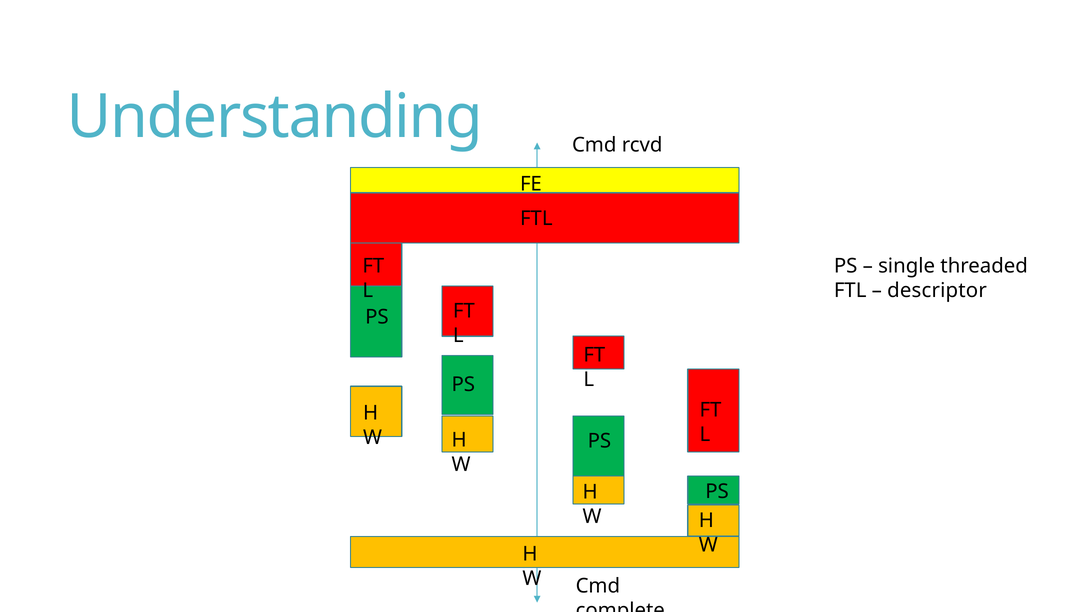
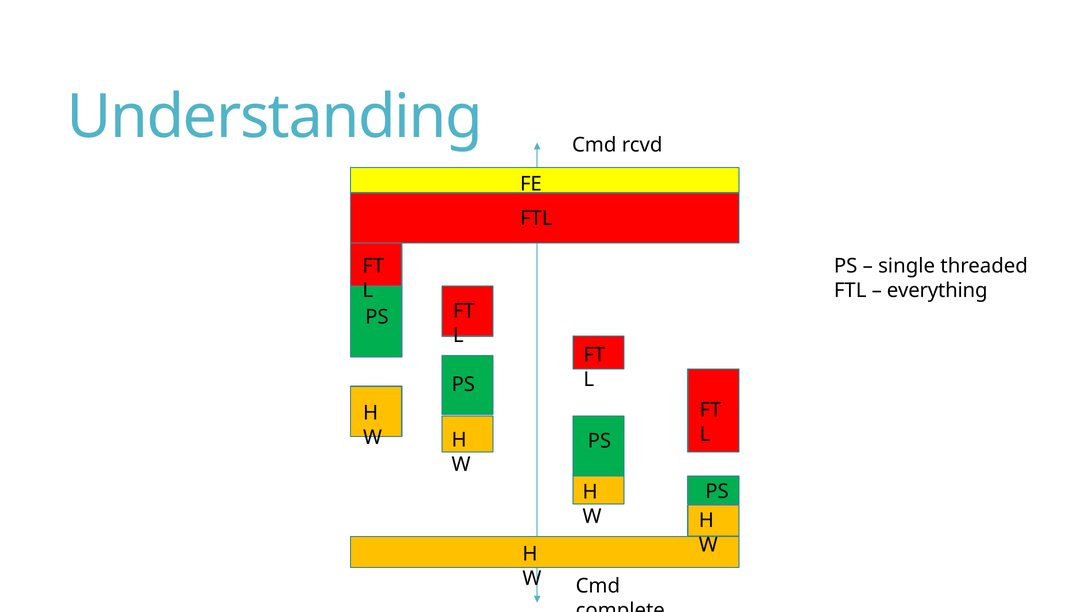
descriptor: descriptor -> everything (937, 291)
